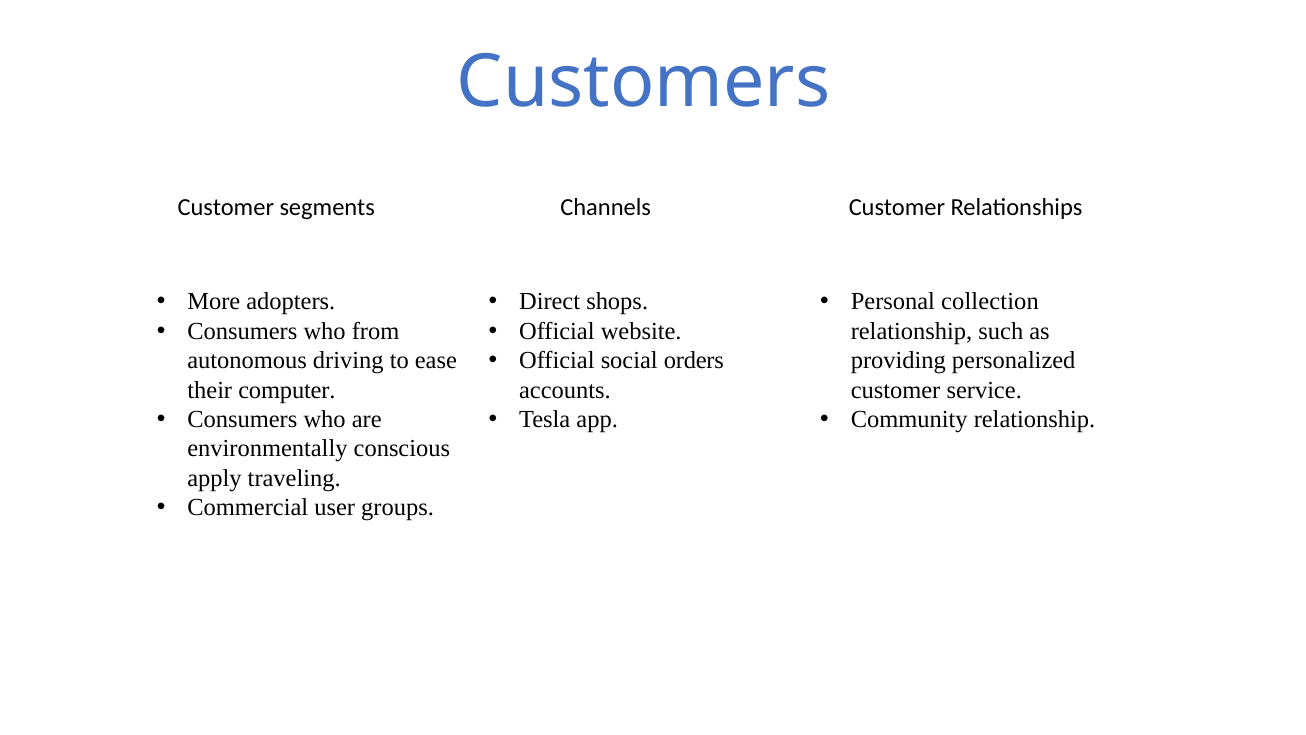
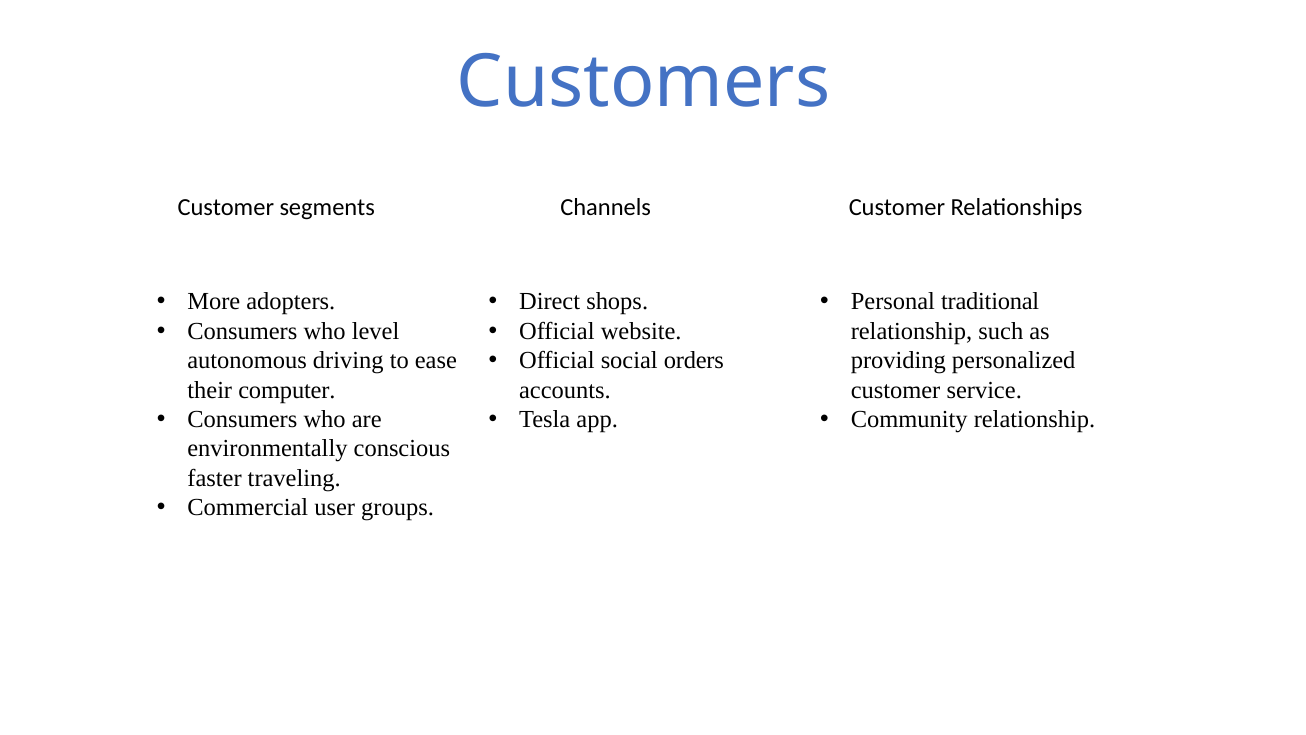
collection: collection -> traditional (990, 302)
from: from -> level (376, 331)
apply: apply -> faster (215, 478)
